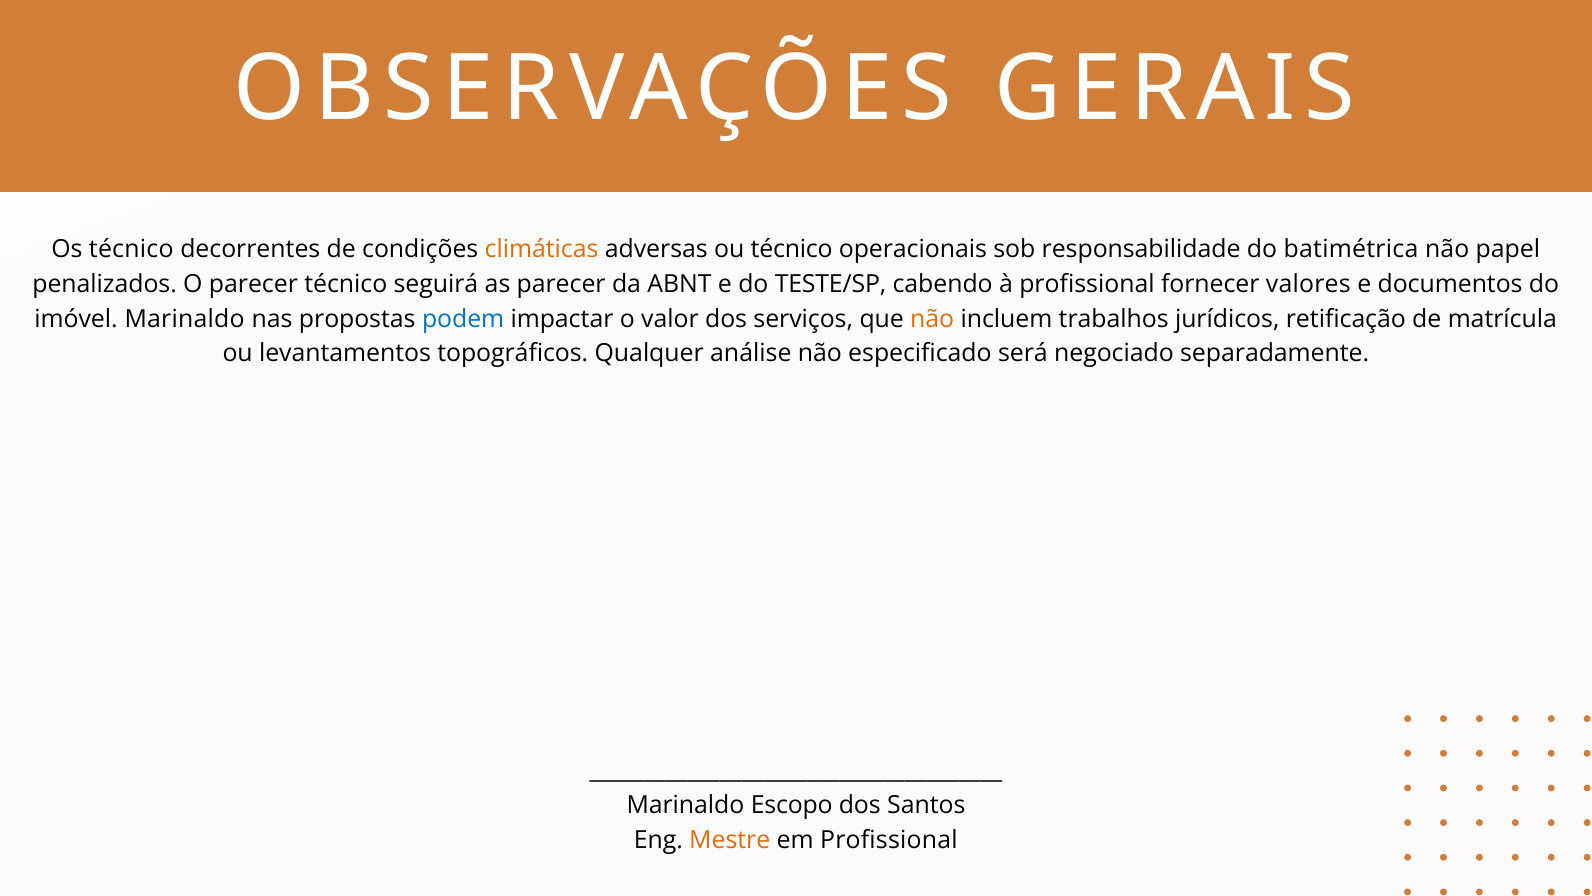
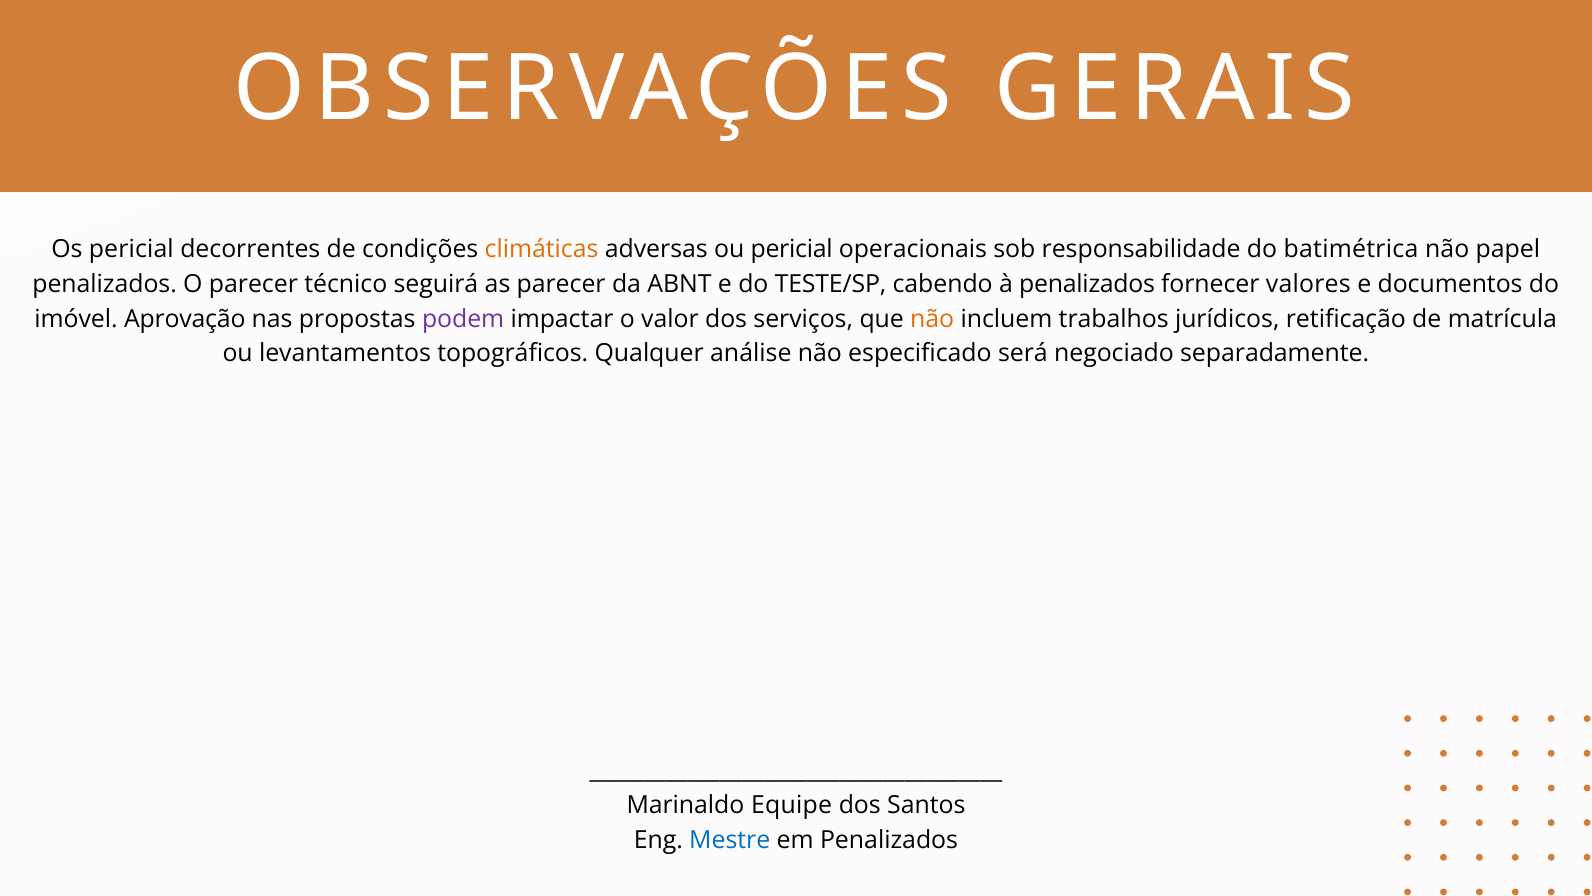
Os técnico: técnico -> pericial (131, 249)
ou técnico: técnico -> pericial (792, 249)
à profissional: profissional -> penalizados (1087, 284)
imóvel Marinaldo: Marinaldo -> Aprovação (185, 319)
podem colour: blue -> purple (463, 319)
Escopo: Escopo -> Equipe (791, 805)
Mestre colour: orange -> blue (730, 840)
em Profissional: Profissional -> Penalizados (889, 840)
